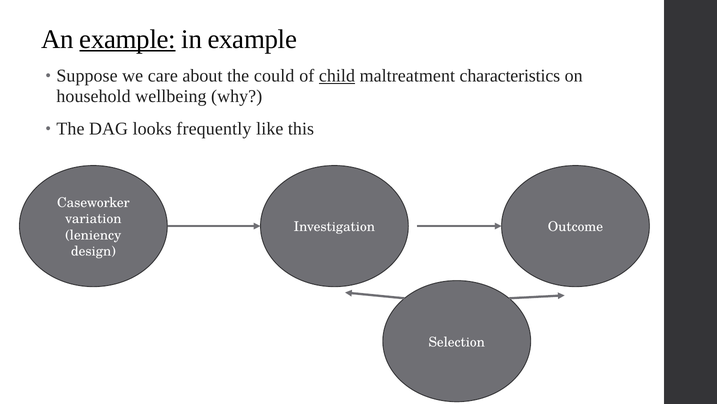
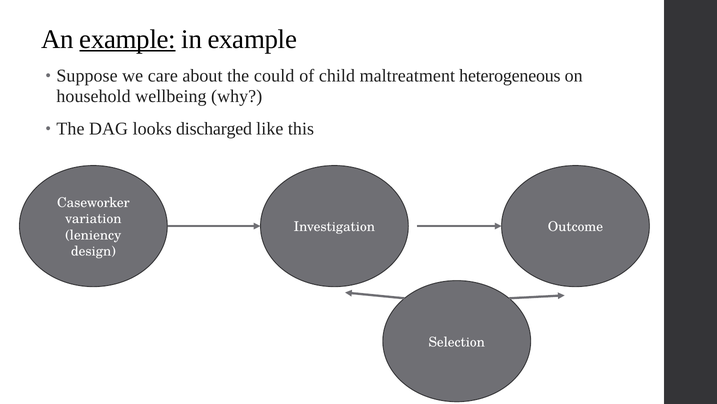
child underline: present -> none (337, 76)
characteristics: characteristics -> heterogeneous (510, 76)
frequently: frequently -> discharged (214, 129)
